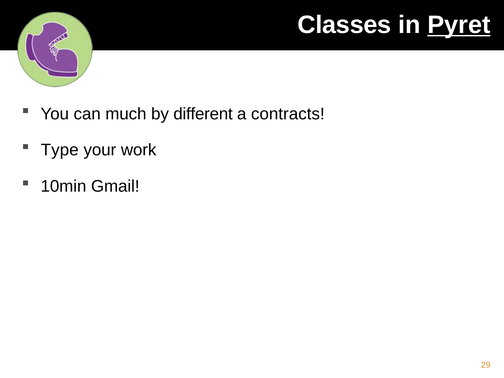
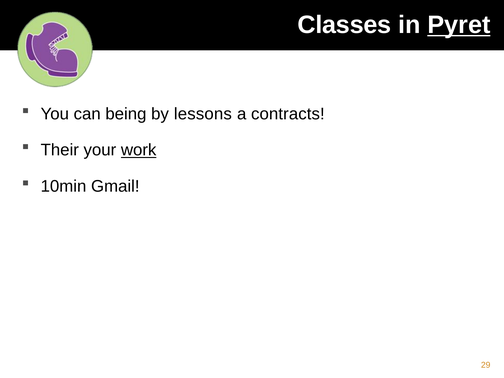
much: much -> being (126, 114)
different: different -> lessons (203, 114)
Type: Type -> Their (60, 150)
work underline: none -> present (139, 150)
